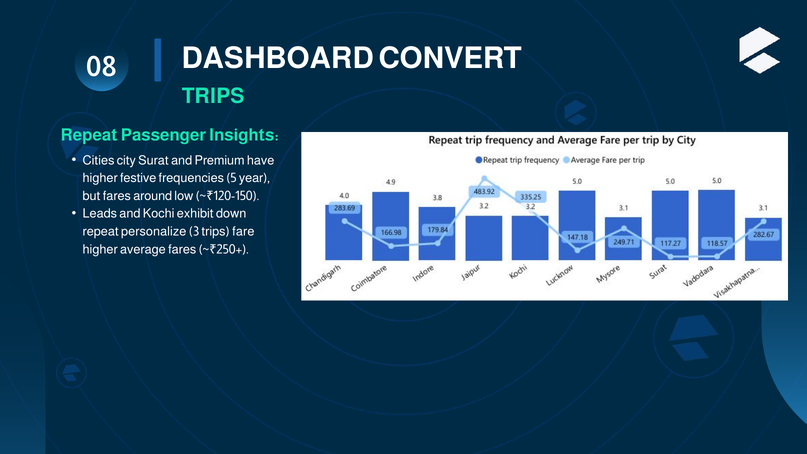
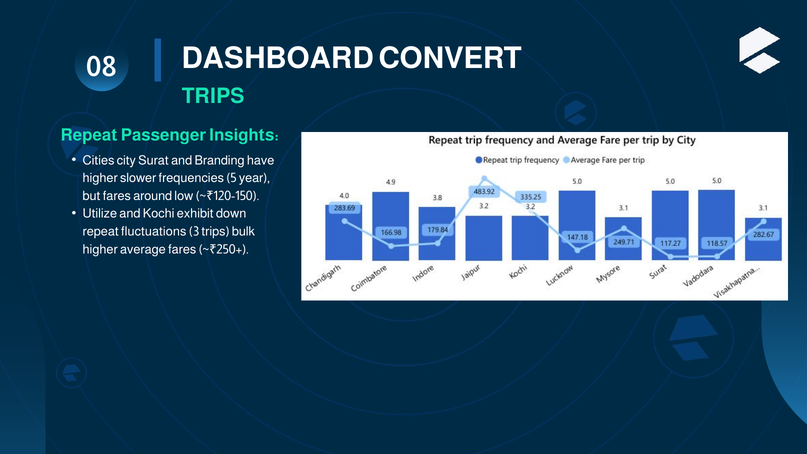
Premium: Premium -> Branding (220, 160)
festive: festive -> slower (138, 178)
Leads: Leads -> Utilize (100, 214)
personalize: personalize -> fluctuations (154, 231)
fare: fare -> bulk (243, 231)
